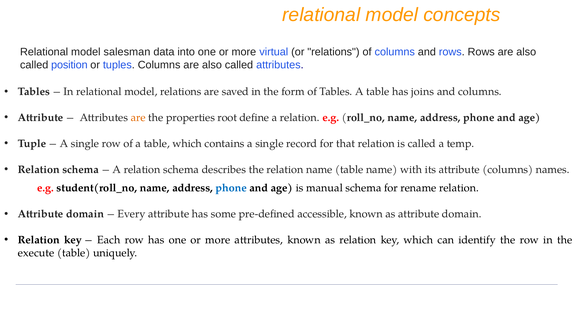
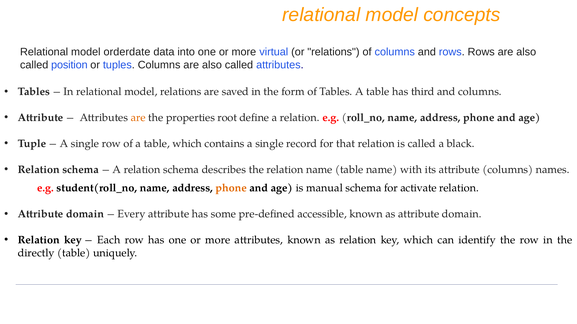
salesman: salesman -> orderdate (127, 52)
joins: joins -> third (423, 92)
temp: temp -> black (461, 144)
phone colour: blue -> orange (231, 188)
rename: rename -> activate (419, 188)
execute: execute -> directly (36, 253)
